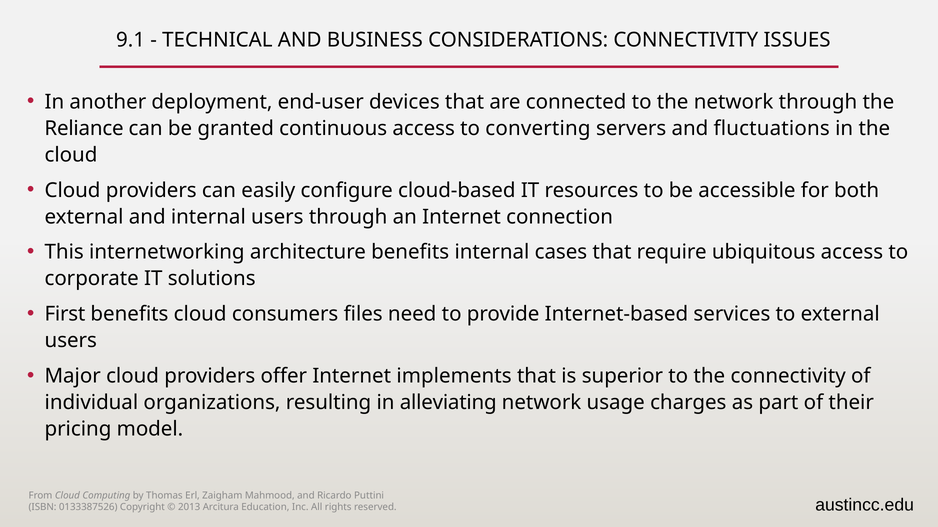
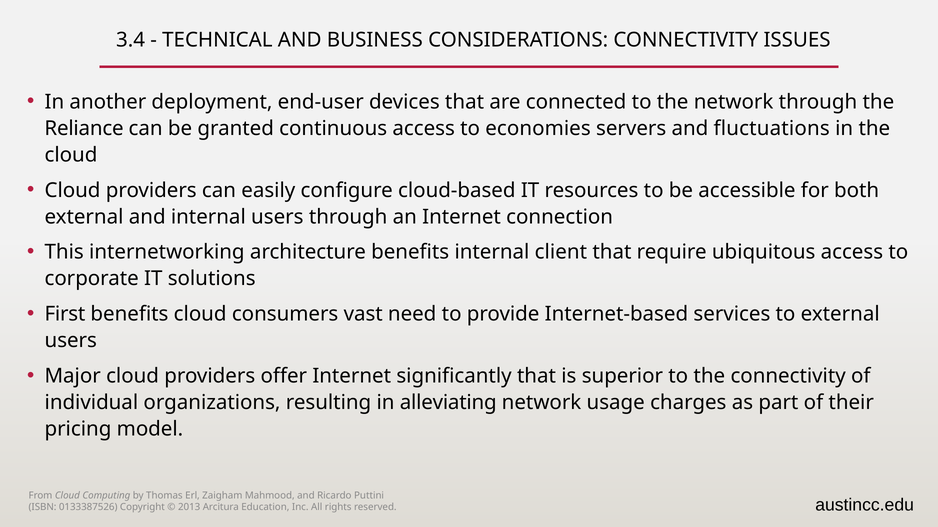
9.1: 9.1 -> 3.4 (131, 40)
converting: converting -> economies (538, 129)
cases: cases -> client (561, 252)
files: files -> vast (363, 314)
implements: implements -> significantly (454, 376)
